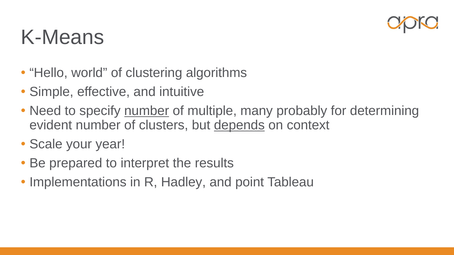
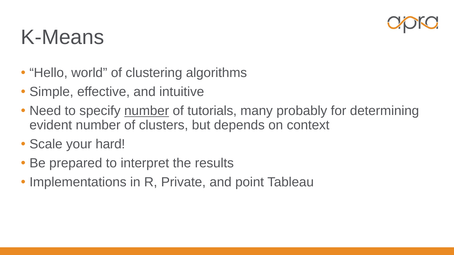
multiple: multiple -> tutorials (212, 111)
depends underline: present -> none (239, 125)
year: year -> hard (110, 144)
Hadley: Hadley -> Private (183, 183)
